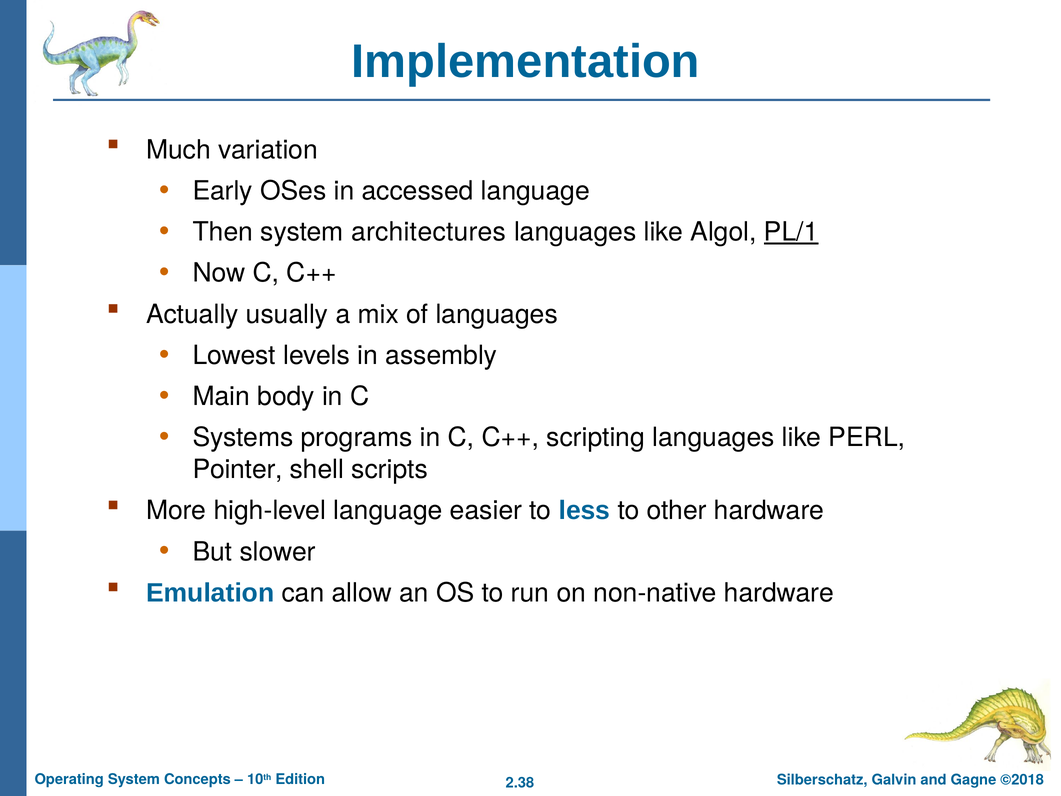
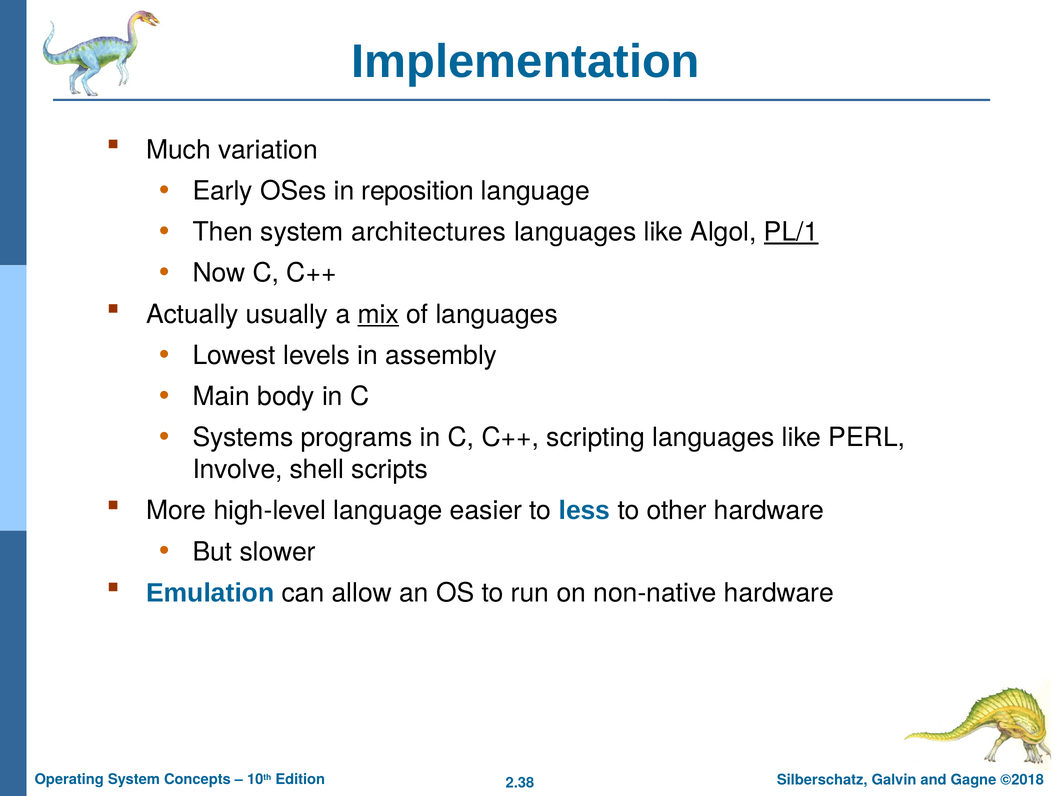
accessed: accessed -> reposition (418, 191)
mix underline: none -> present (378, 314)
Pointer: Pointer -> Involve (238, 469)
